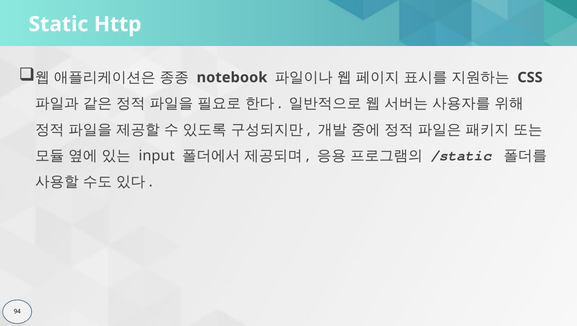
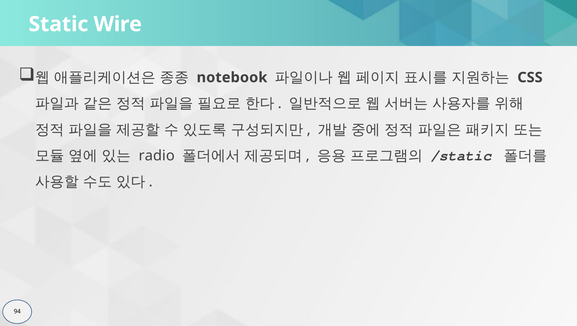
Http: Http -> Wire (118, 24)
input: input -> radio (157, 156)
